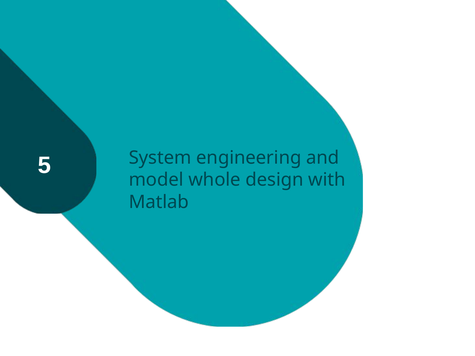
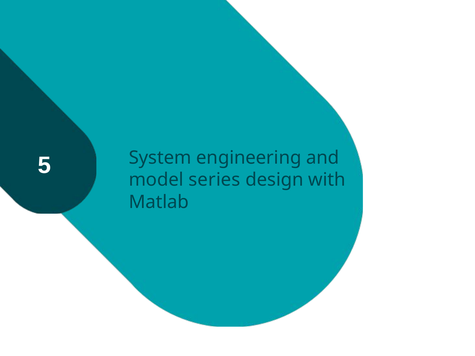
whole: whole -> series (215, 180)
